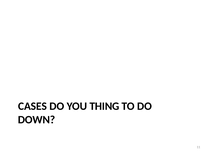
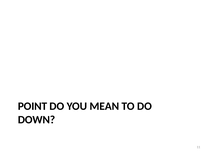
CASES: CASES -> POINT (33, 106)
THING: THING -> MEAN (104, 106)
